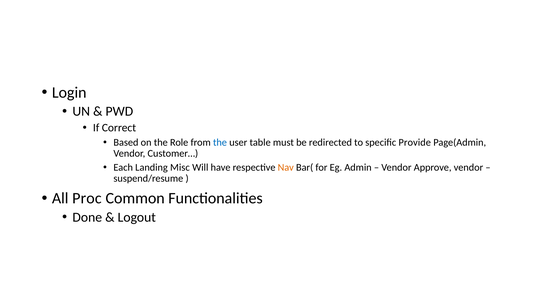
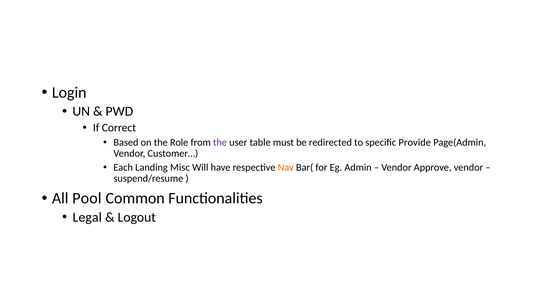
the colour: blue -> purple (220, 142)
Proc: Proc -> Pool (87, 198)
Done: Done -> Legal (87, 217)
